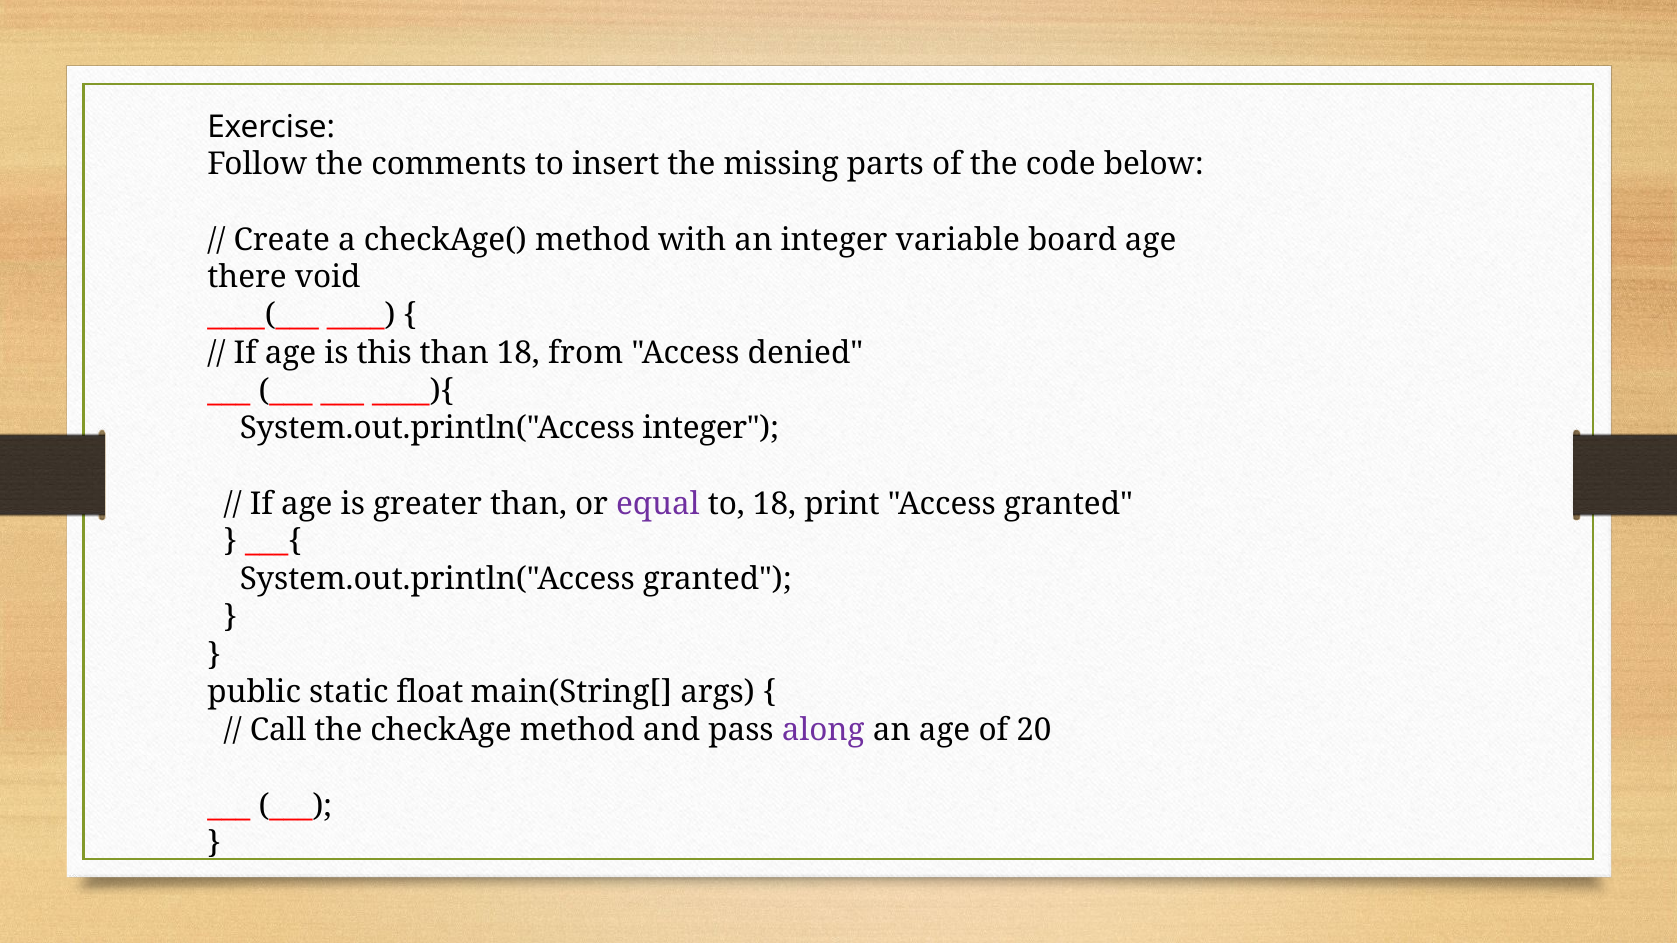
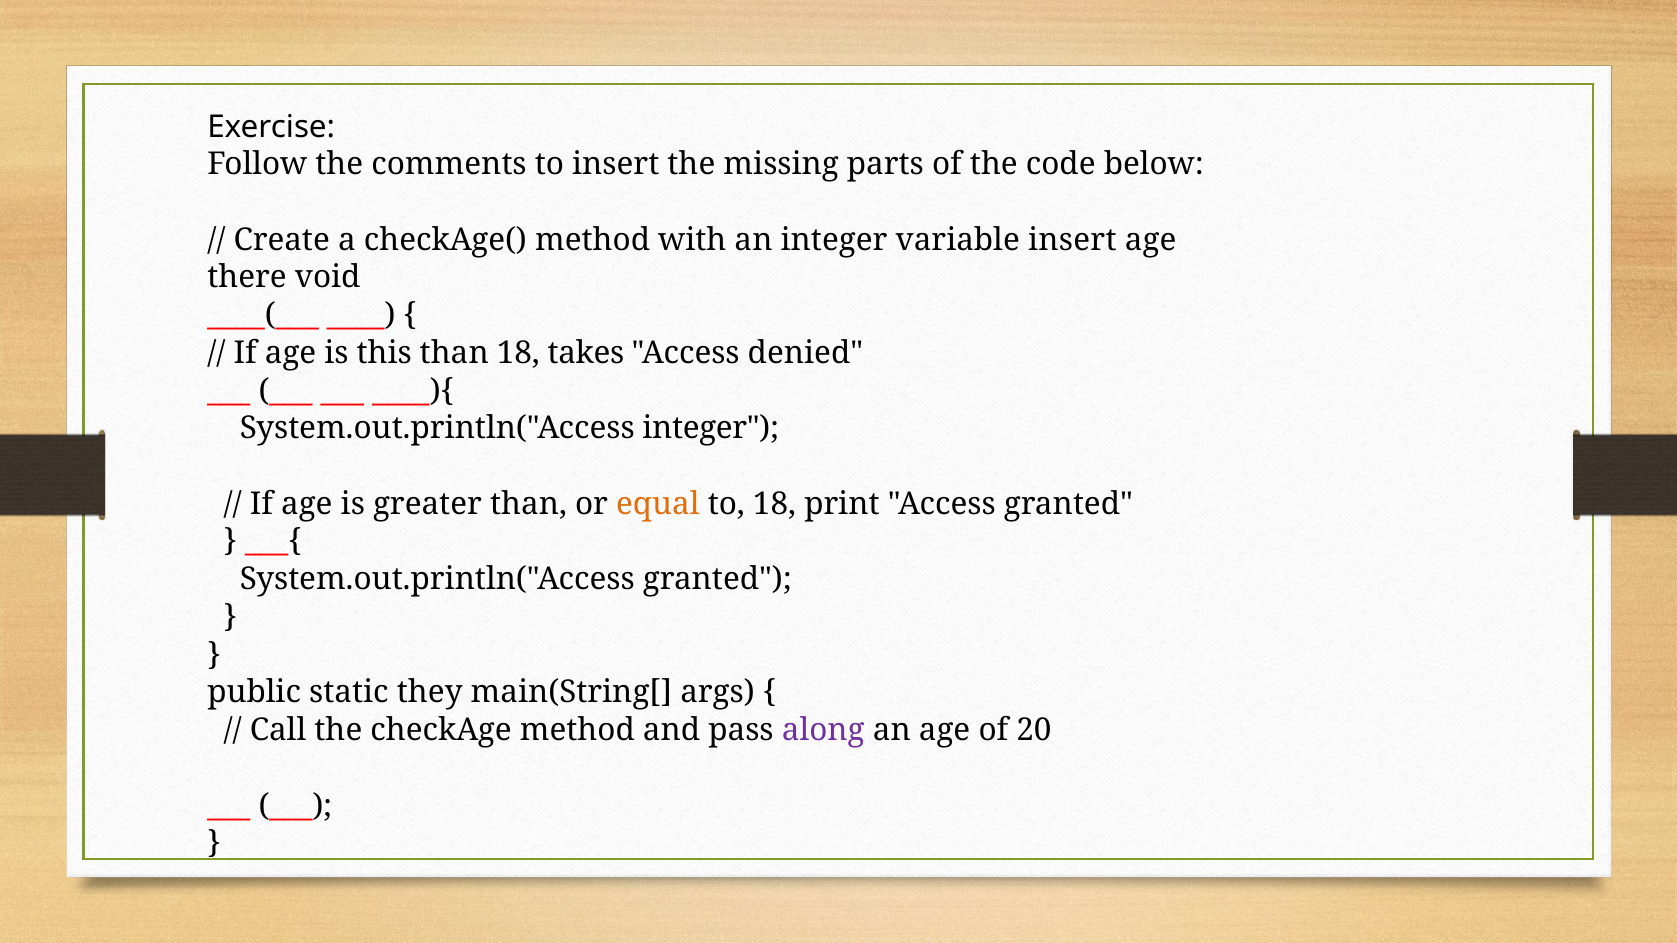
variable board: board -> insert (1072, 240)
from: from -> takes (586, 353)
equal colour: purple -> orange (658, 504)
float: float -> they (430, 693)
